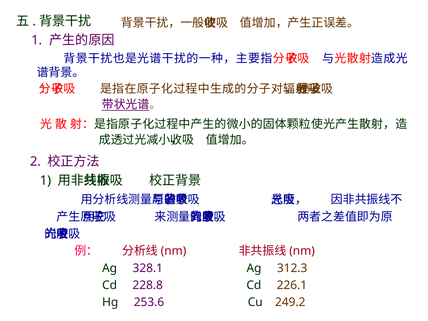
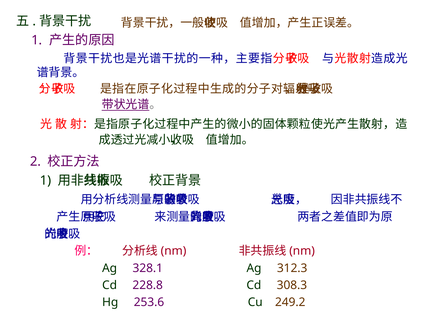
226.1: 226.1 -> 308.3 (292, 285)
